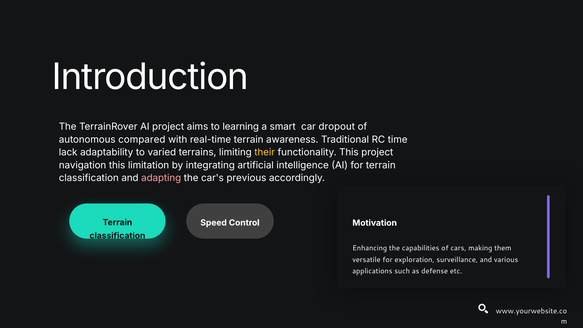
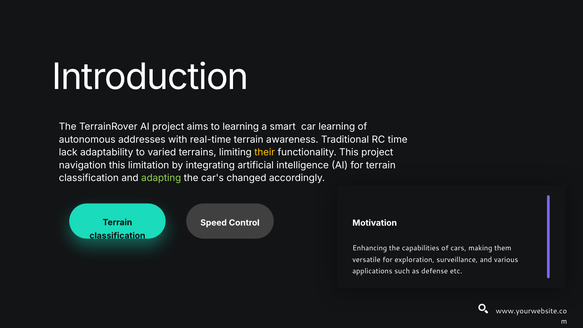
car dropout: dropout -> learning (337, 127)
compared: compared -> addresses (142, 140)
adapting colour: pink -> light green (161, 178)
previous: previous -> changed (246, 178)
